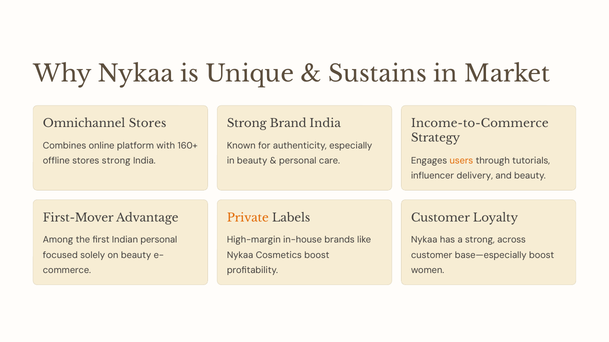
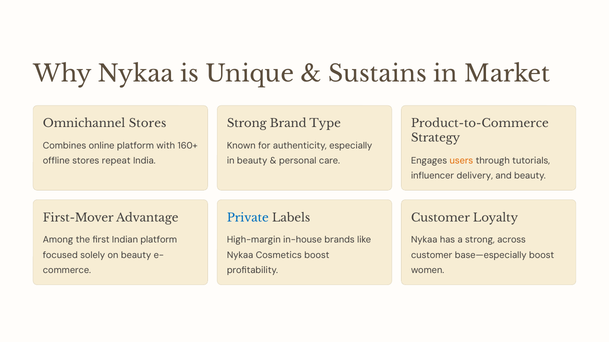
Brand India: India -> Type (325, 124)
Income-to-Commerce: Income-to-Commerce -> Product-to-Commerce (480, 124)
stores strong: strong -> repeat (116, 161)
Private colour: orange -> blue (248, 218)
Indian personal: personal -> platform (159, 240)
